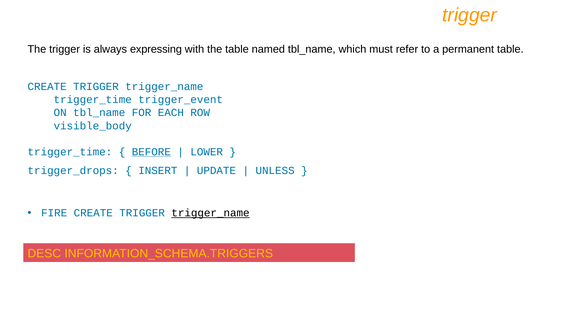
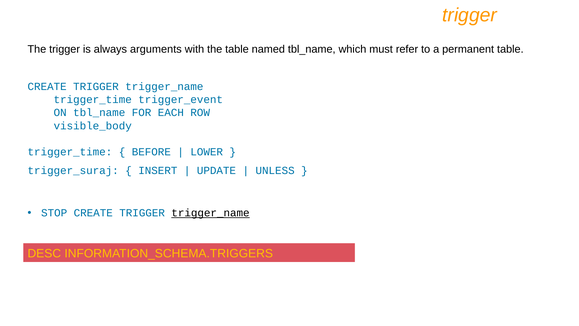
expressing: expressing -> arguments (156, 49)
BEFORE underline: present -> none (151, 152)
trigger_drops: trigger_drops -> trigger_suraj (73, 170)
FIRE: FIRE -> STOP (54, 213)
